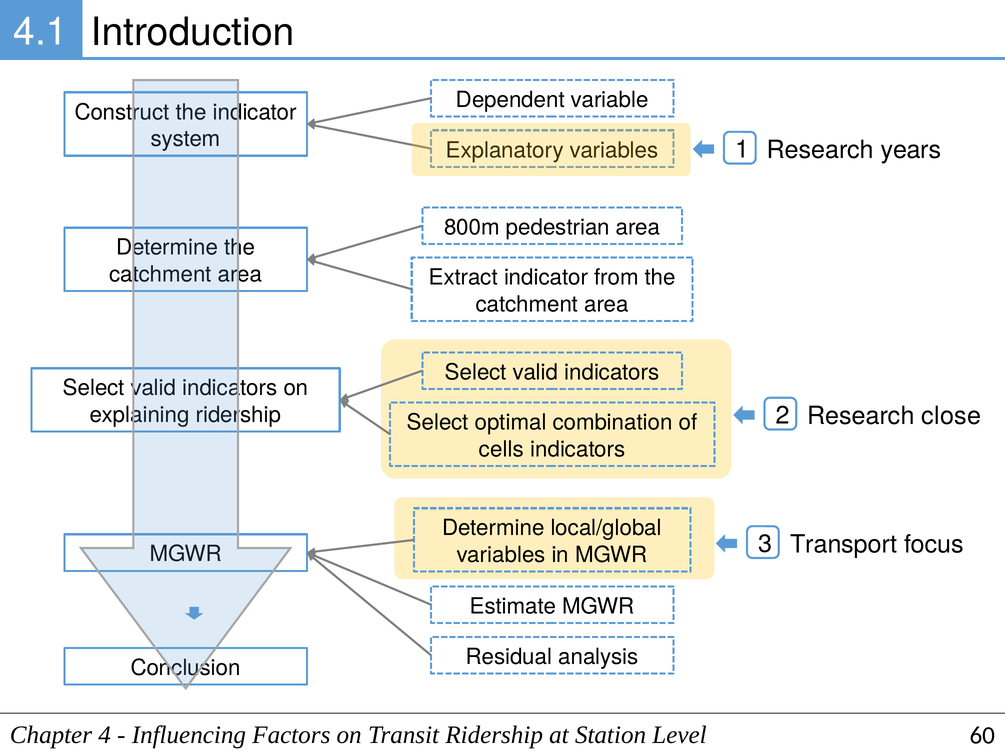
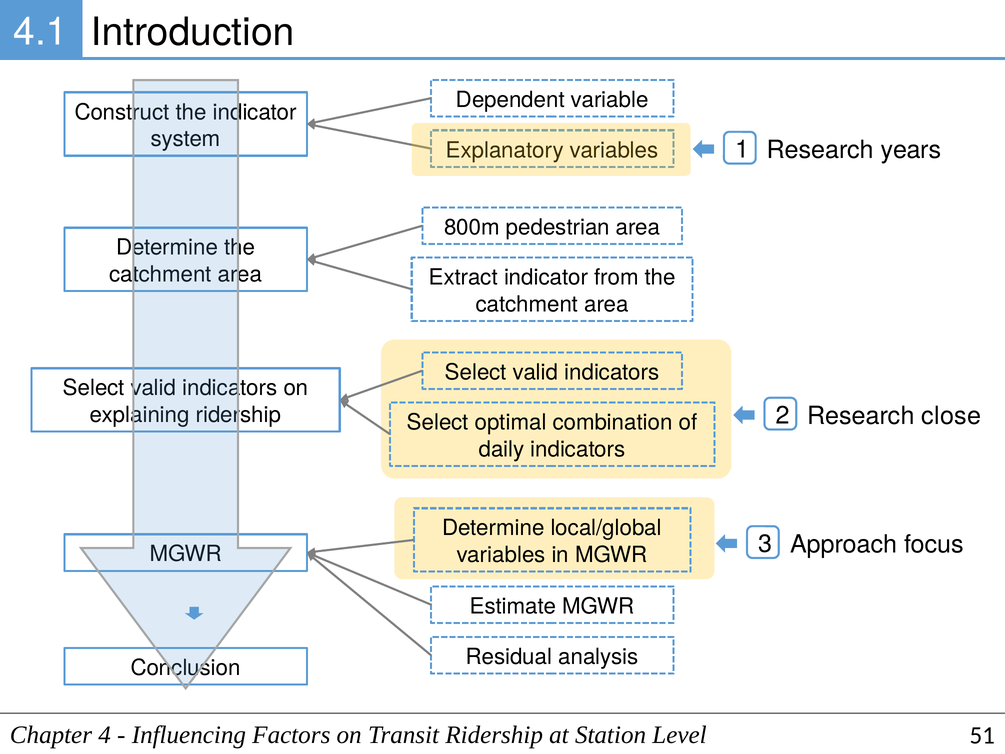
cells: cells -> daily (502, 449)
Transport: Transport -> Approach (844, 544)
60: 60 -> 51 (982, 735)
